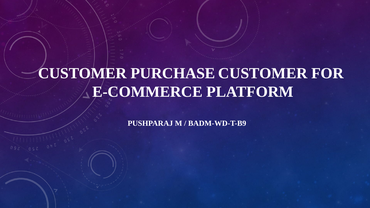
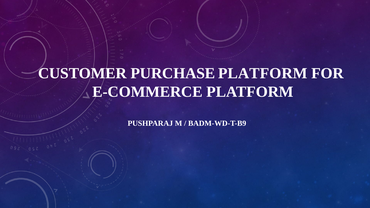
PURCHASE CUSTOMER: CUSTOMER -> PLATFORM (263, 73)
